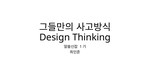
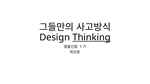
Thinking underline: none -> present (92, 37)
